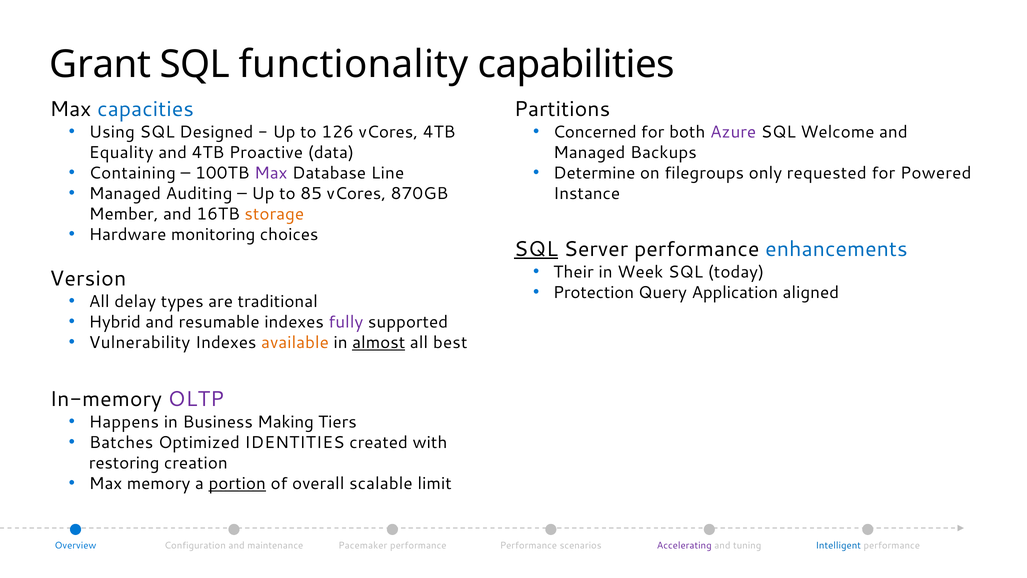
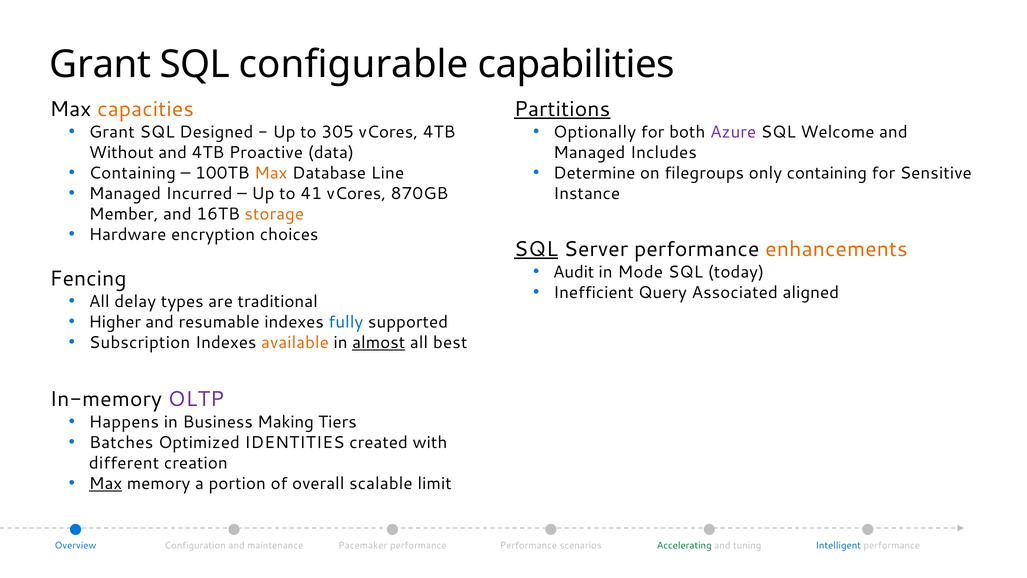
functionality: functionality -> configurable (354, 64)
capacities colour: blue -> orange (146, 109)
Partitions underline: none -> present (562, 109)
Using: Using -> Grant (112, 132)
126: 126 -> 305 (338, 132)
Concerned: Concerned -> Optionally (595, 132)
Equality: Equality -> Without (121, 152)
Backups: Backups -> Includes (663, 152)
Max colour: purple -> orange (271, 173)
only requested: requested -> containing (827, 173)
Powered: Powered -> Sensitive (936, 173)
Auditing: Auditing -> Incurred (199, 193)
85: 85 -> 41 (311, 193)
monitoring: monitoring -> encryption (213, 235)
enhancements colour: blue -> orange (836, 249)
Their: Their -> Audit (574, 272)
Week: Week -> Mode (640, 272)
Version: Version -> Fencing (88, 278)
Protection: Protection -> Inefficient (593, 292)
Application: Application -> Associated (735, 292)
Hybrid: Hybrid -> Higher (115, 322)
fully colour: purple -> blue (346, 322)
Vulnerability: Vulnerability -> Subscription (140, 342)
restoring: restoring -> different (124, 463)
Max underline: none -> present (105, 484)
portion underline: present -> none (237, 484)
Accelerating colour: purple -> green (684, 545)
